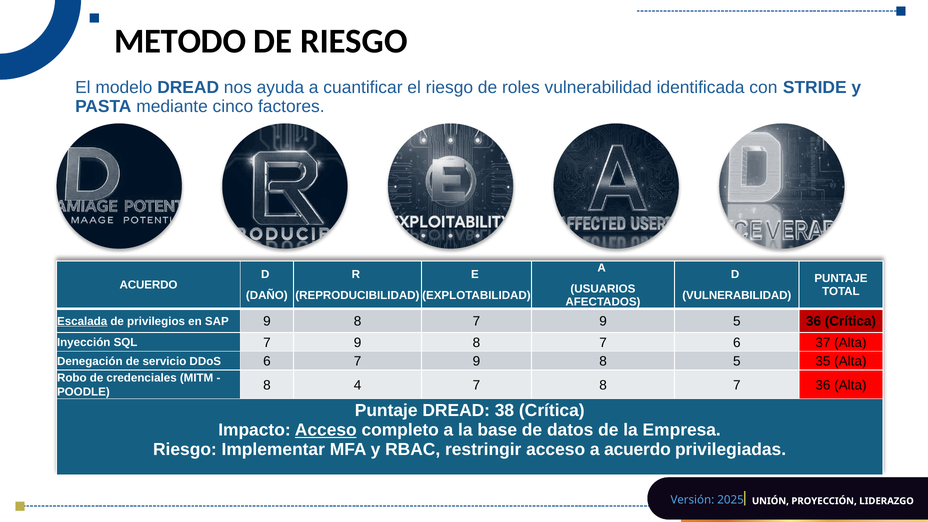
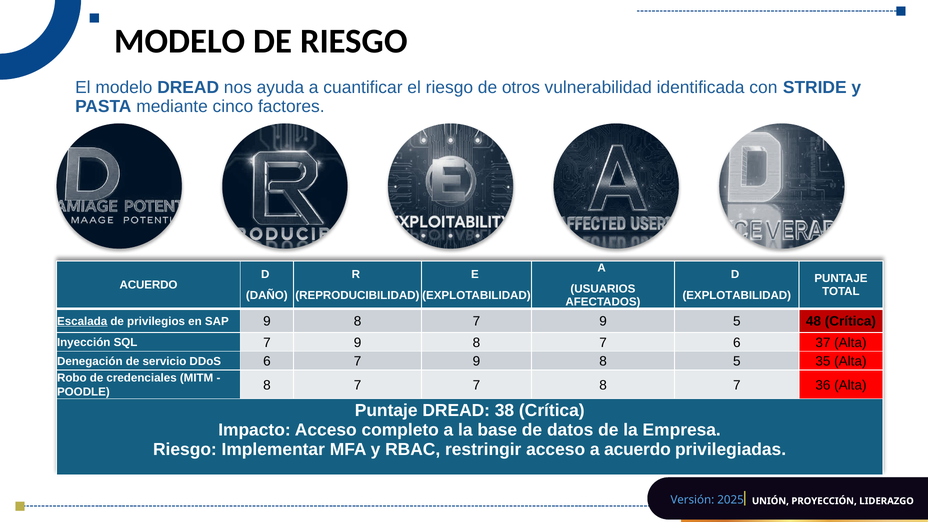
METODO: METODO -> MODELO (180, 41)
roles: roles -> otros (521, 88)
VULNERABILIDAD: VULNERABILIDAD -> EXPLOTABILIDAD (737, 295)
5 36: 36 -> 48 (814, 321)
4: 4 -> 7 (358, 385)
Acceso underline: present -> none (326, 430)
